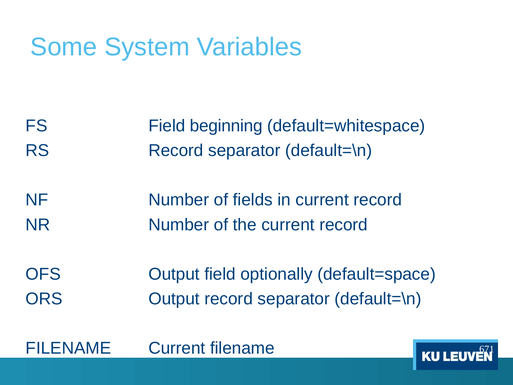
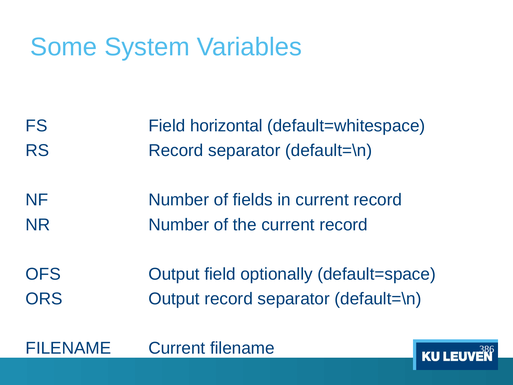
beginning: beginning -> horizontal (226, 126)
671: 671 -> 386 (487, 349)
